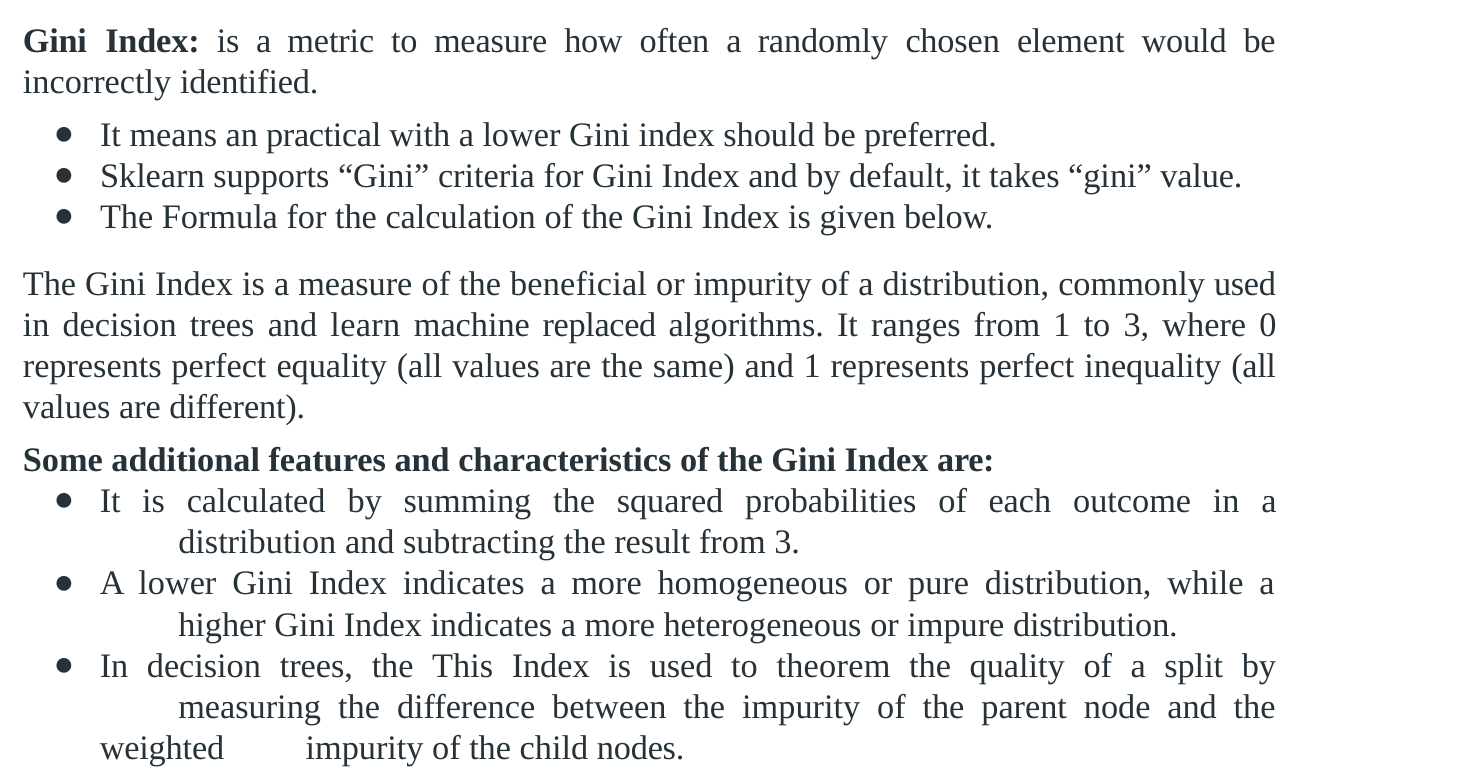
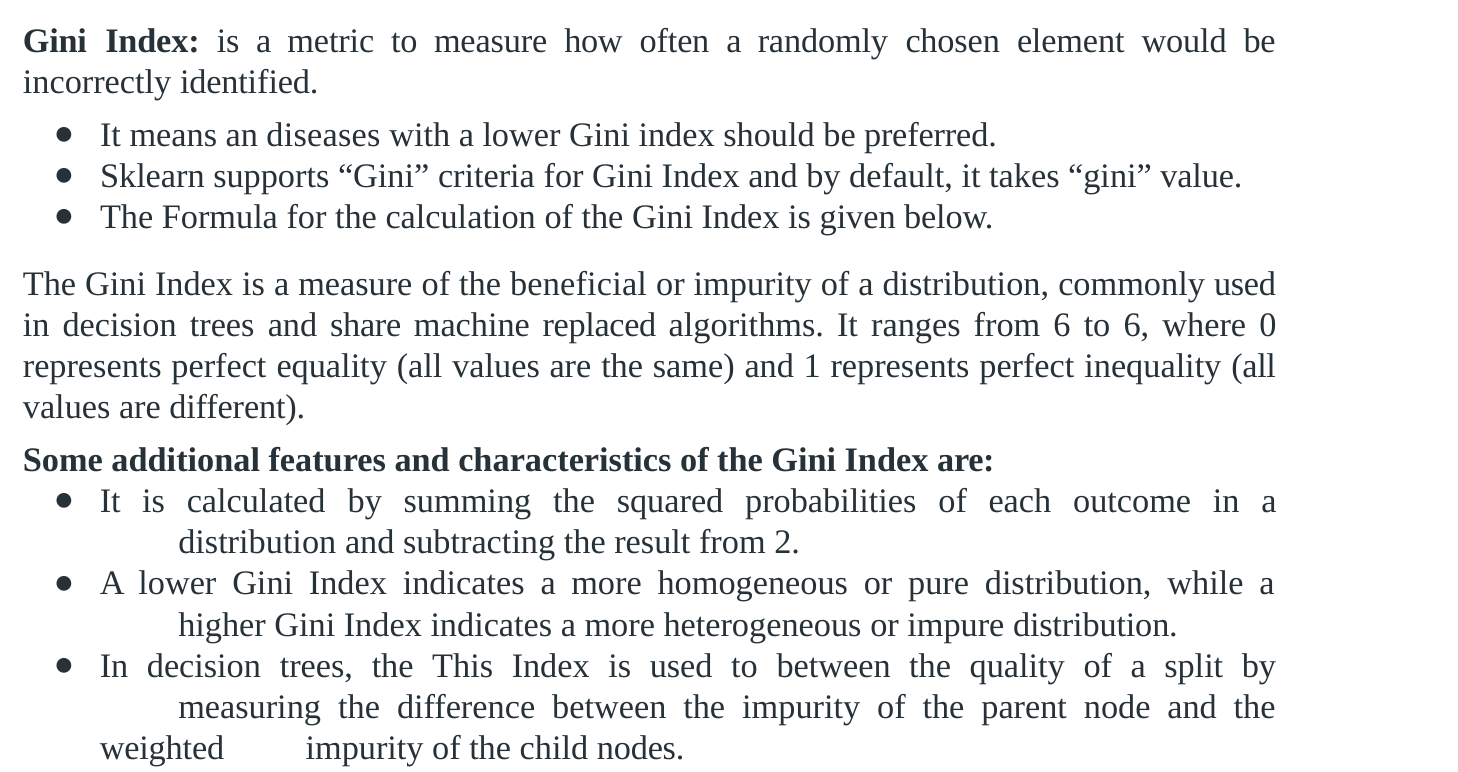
practical: practical -> diseases (323, 135)
learn: learn -> share (366, 325)
from 1: 1 -> 6 (1062, 325)
to 3: 3 -> 6 (1136, 325)
from 3: 3 -> 2 (787, 542)
to theorem: theorem -> between (834, 666)
